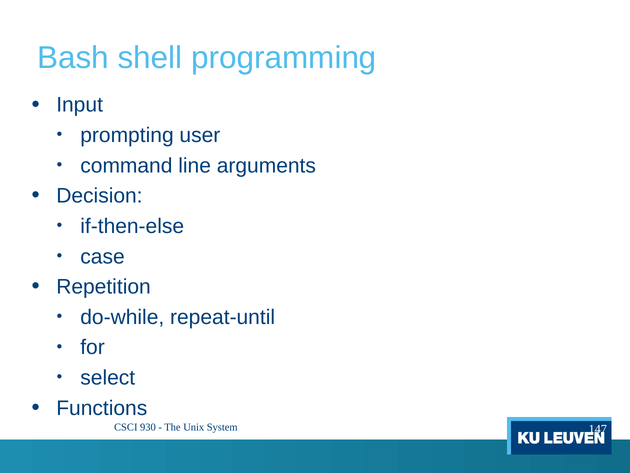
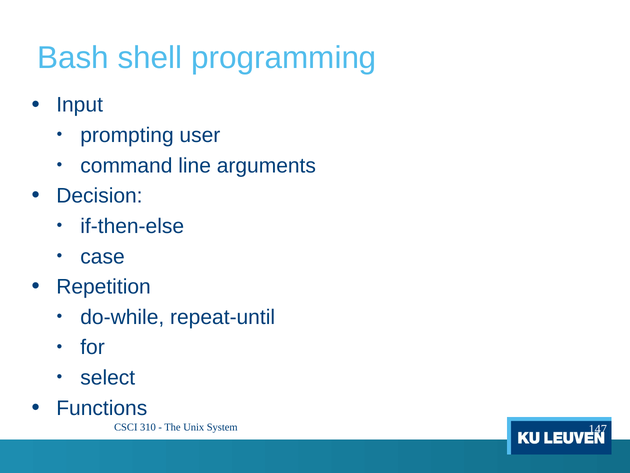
930: 930 -> 310 (148, 427)
